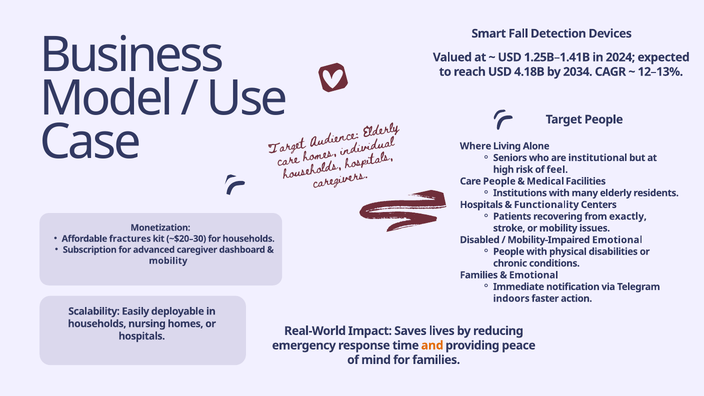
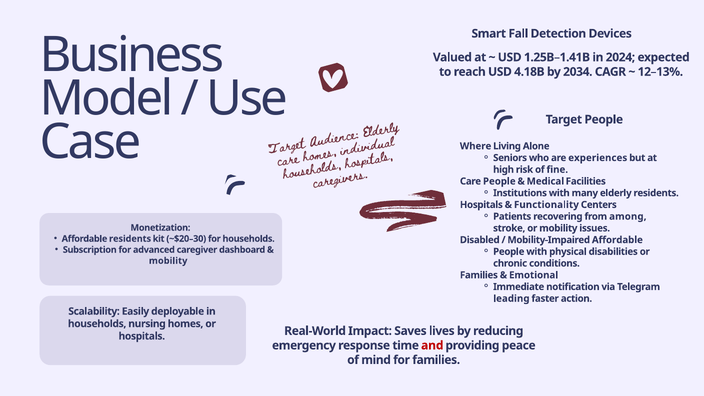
institutional: institutional -> experiences (598, 158)
feel: feel -> fine (557, 170)
exactly: exactly -> among (628, 216)
Affordable fractures: fractures -> residents (130, 239)
Mobility-Impaired Emotional: Emotional -> Affordable (617, 240)
indoors: indoors -> leading (511, 299)
and colour: orange -> red (432, 345)
